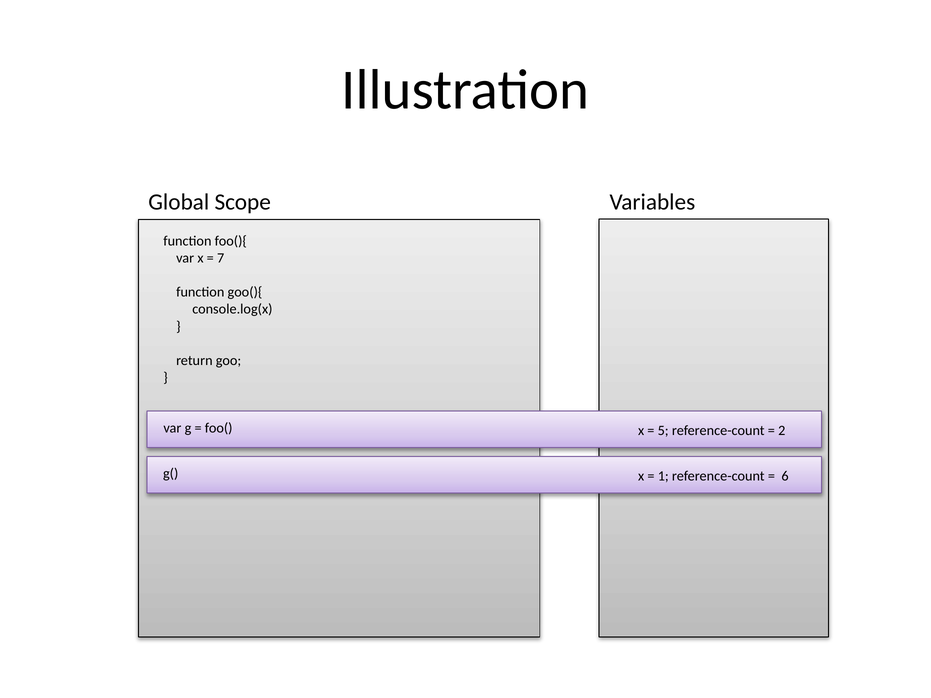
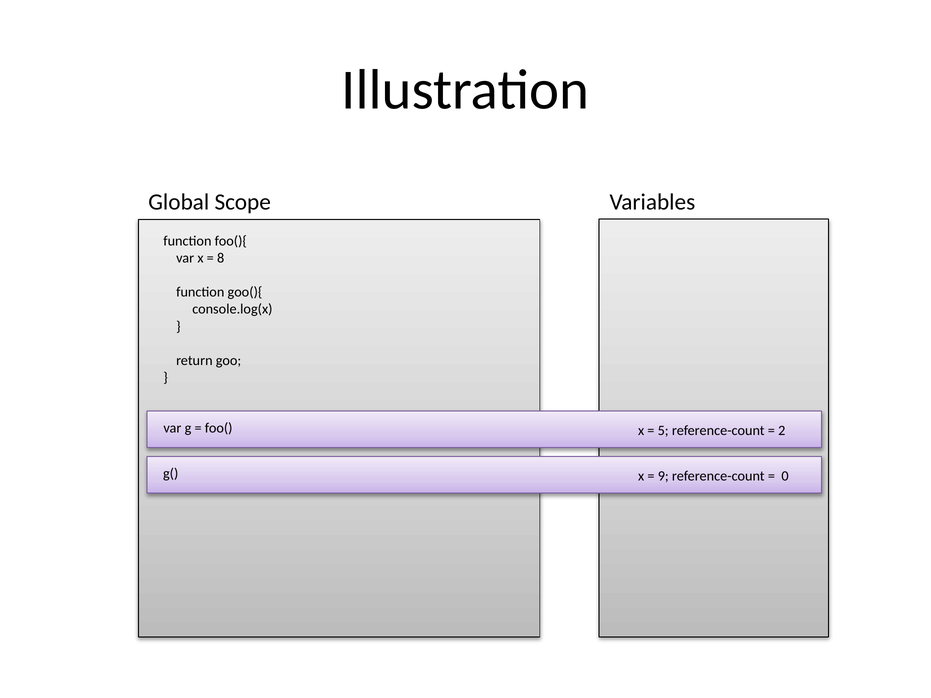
7: 7 -> 8 (221, 258)
1: 1 -> 9 (663, 476)
6: 6 -> 0 (785, 476)
